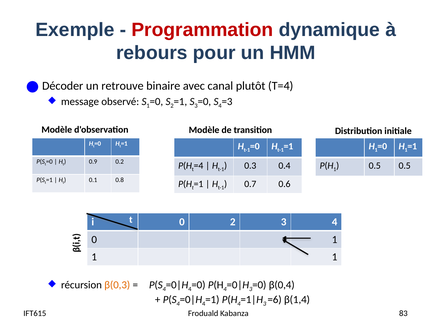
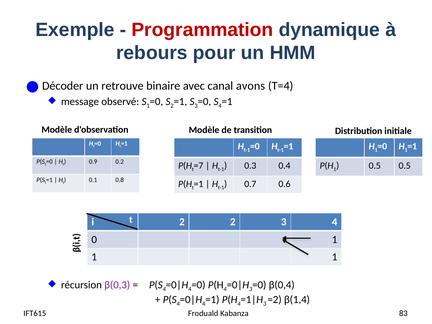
plutôt: plutôt -> avons (251, 86)
=3: =3 -> =1 (227, 102)
=4: =4 -> =7 (199, 166)
0: 0 -> 2 (182, 222)
β(0,3 colour: orange -> purple (117, 285)
=6: =6 -> =2 (275, 299)
